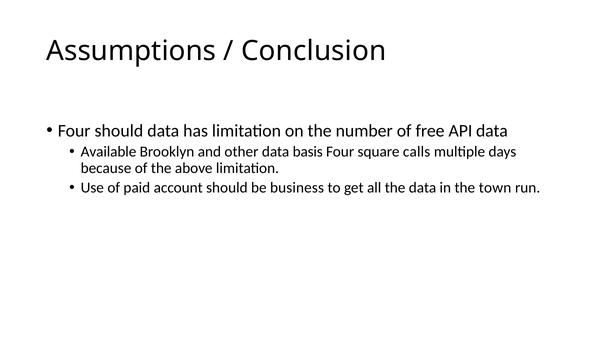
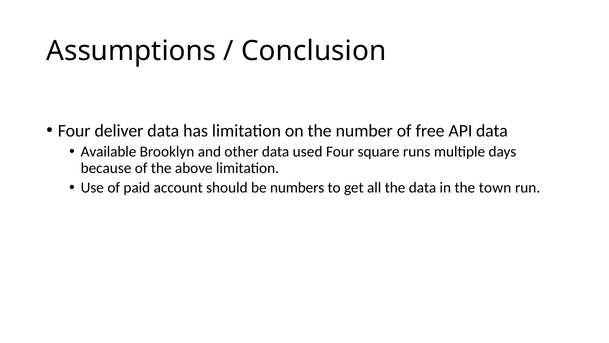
Four should: should -> deliver (119, 131)
basis: basis -> used (308, 152)
calls: calls -> runs (417, 152)
business: business -> numbers (297, 188)
